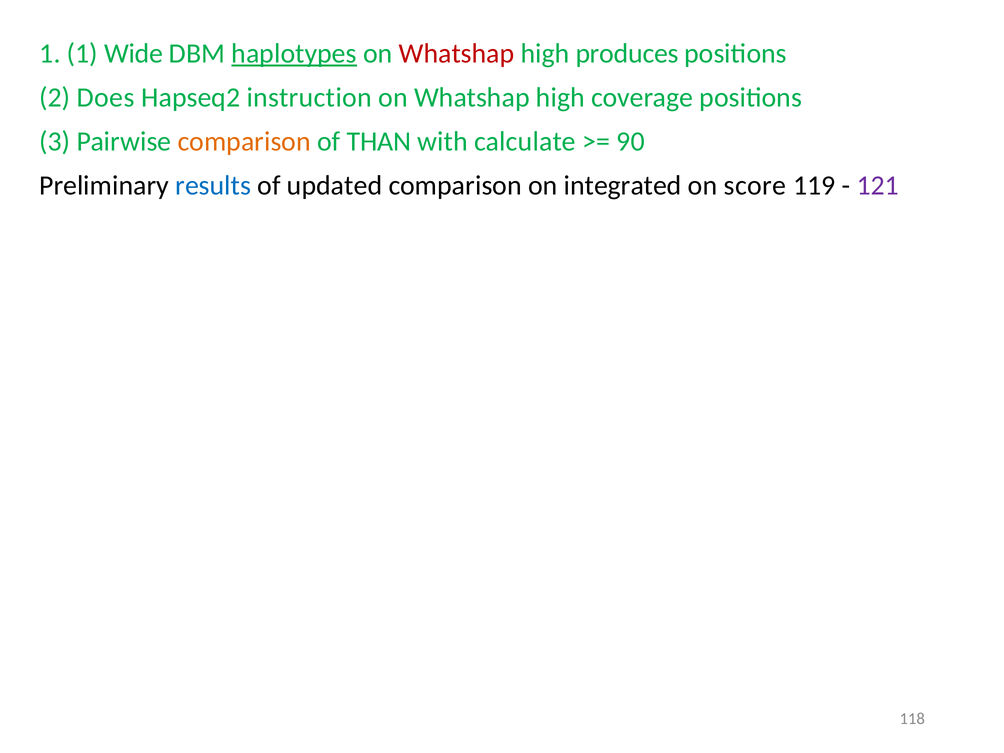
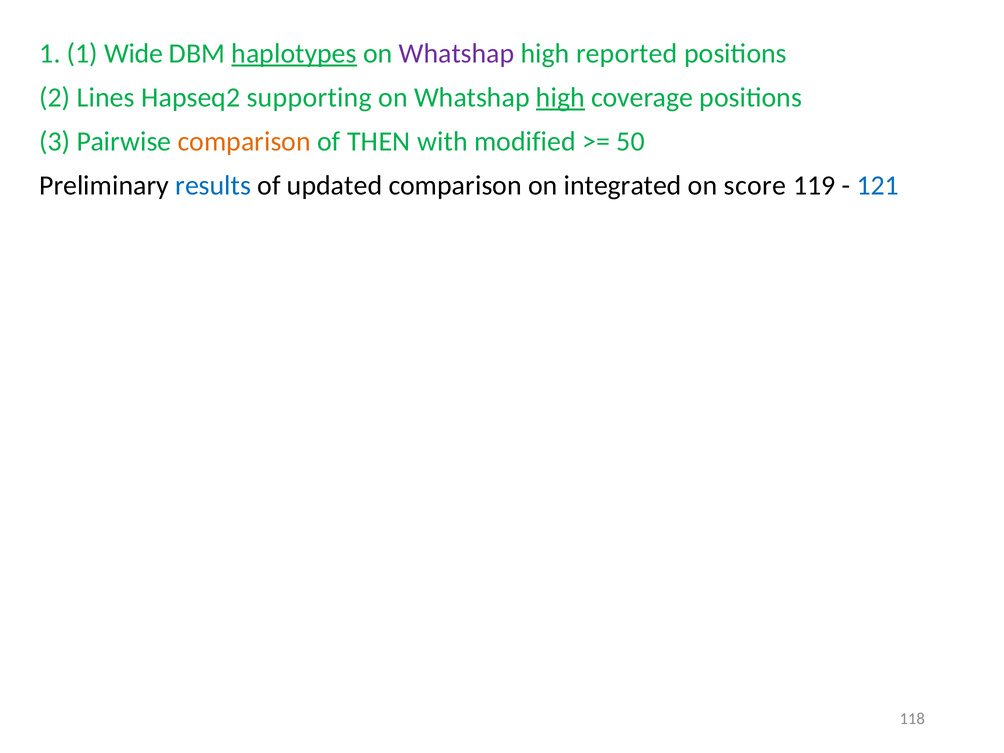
Whatshap colour: red -> purple (457, 53)
produces: produces -> reported (627, 53)
Does: Does -> Lines (106, 98)
instruction: instruction -> supporting (309, 98)
high underline: none -> present (560, 98)
THAN: THAN -> THEN (379, 142)
calculate: calculate -> modified (525, 142)
90: 90 -> 50 (631, 142)
121 colour: purple -> blue (878, 186)
